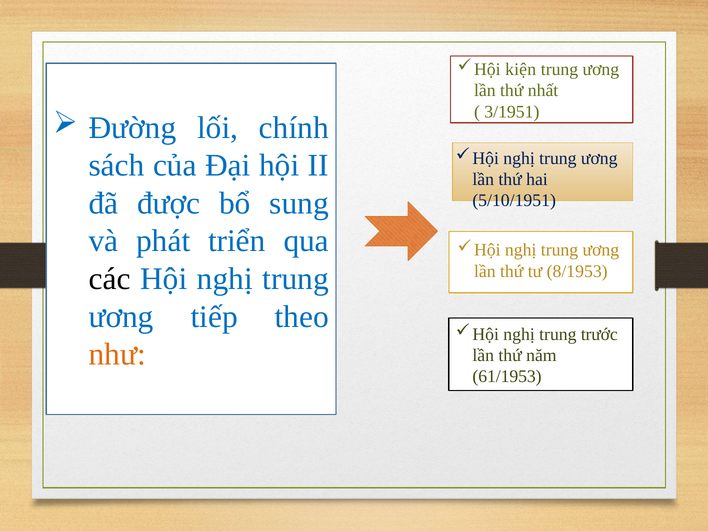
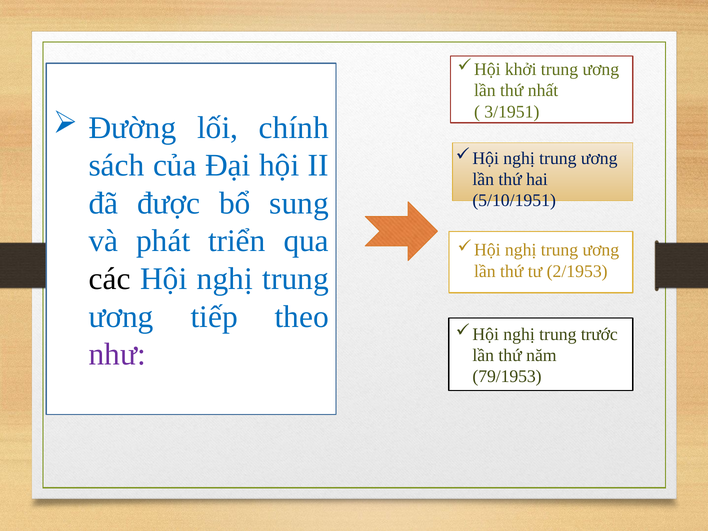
kiện: kiện -> khởi (521, 69)
8/1953: 8/1953 -> 2/1953 (577, 271)
như colour: orange -> purple (117, 354)
61/1953: 61/1953 -> 79/1953 (507, 377)
